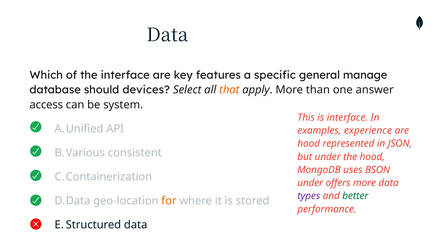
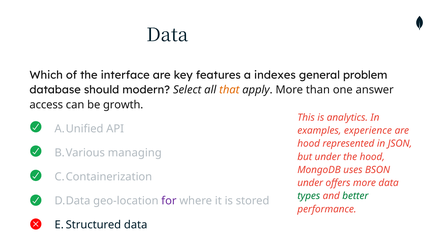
specific: specific -> indexes (275, 75)
manage: manage -> problem (365, 75)
devices: devices -> modern (146, 90)
system: system -> growth (123, 105)
is interface: interface -> analytics (347, 118)
consistent: consistent -> managing (135, 153)
types colour: purple -> green (309, 196)
for colour: orange -> purple (169, 201)
